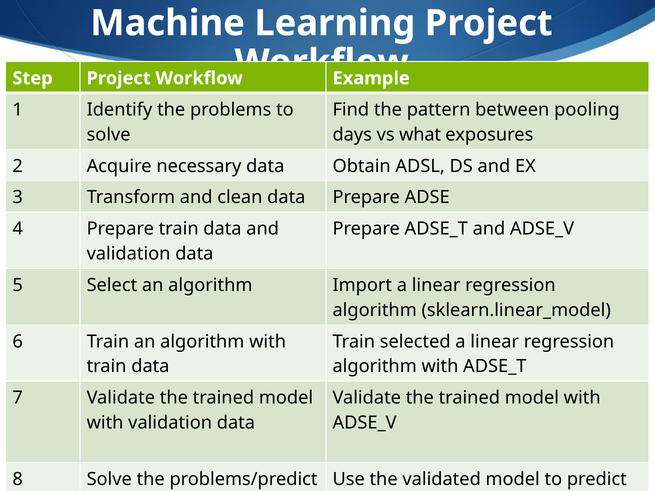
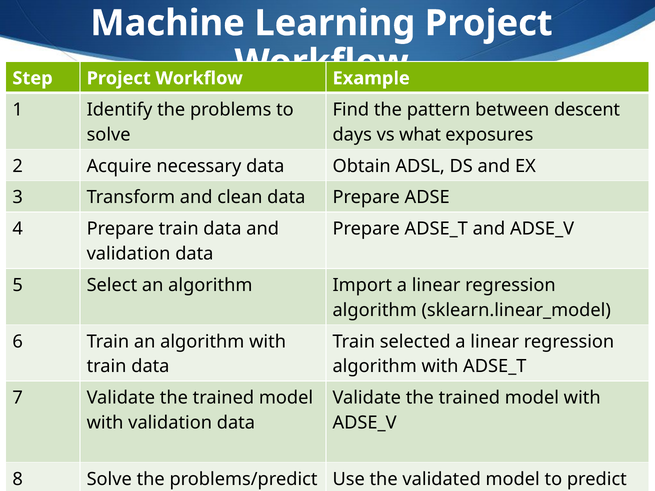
pooling: pooling -> descent (587, 110)
